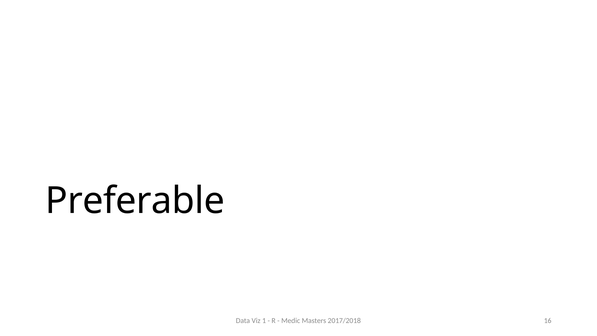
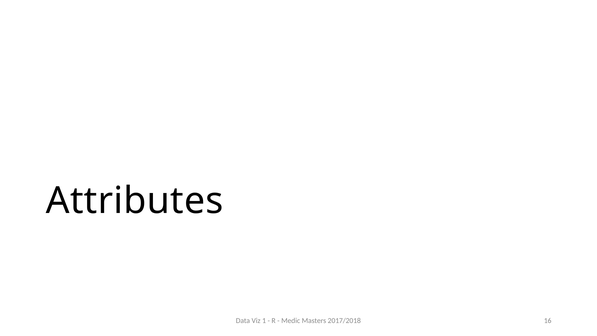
Preferable: Preferable -> Attributes (135, 201)
